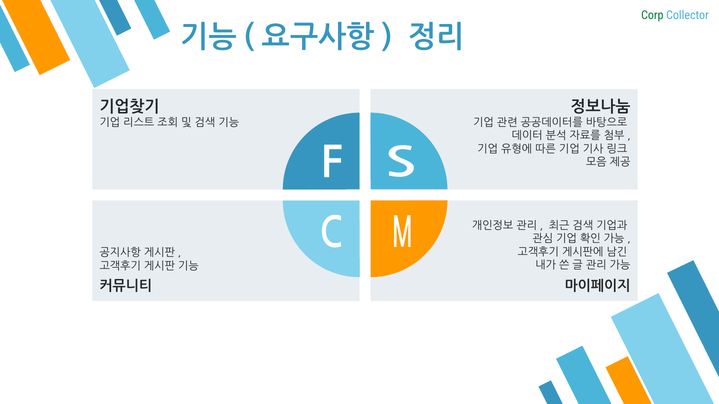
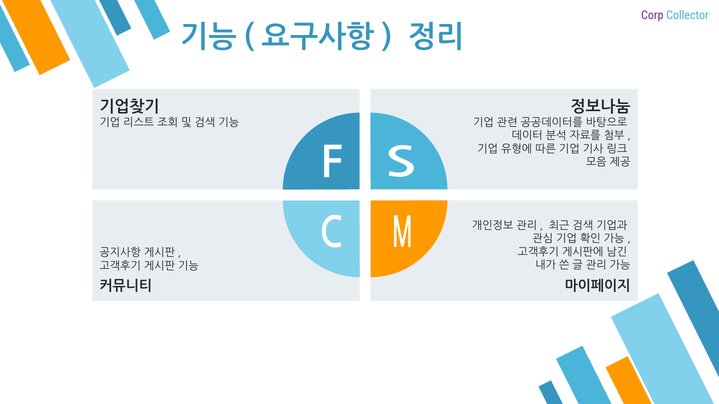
Corp colour: green -> purple (652, 15)
